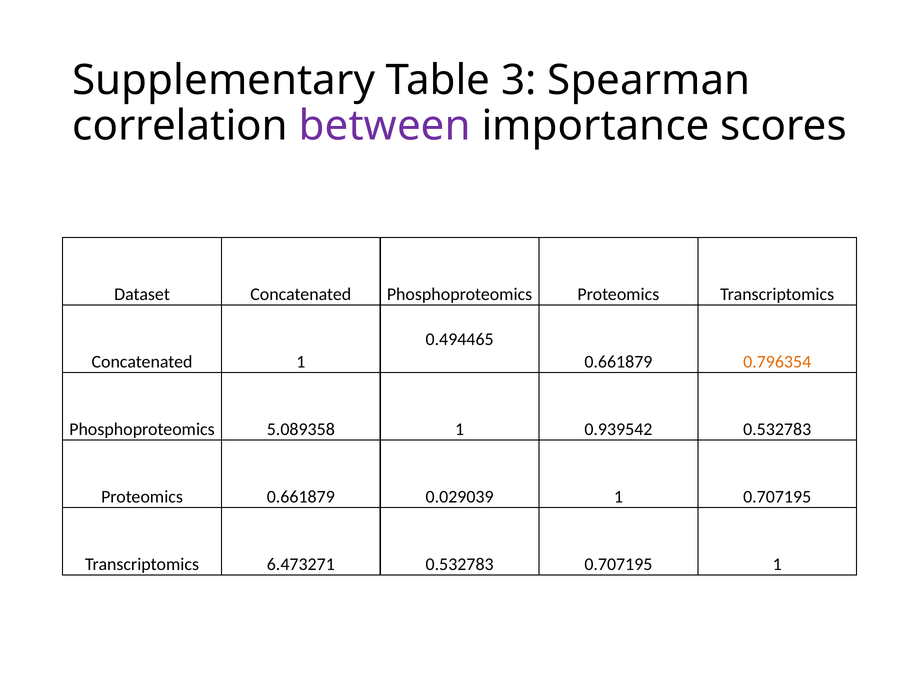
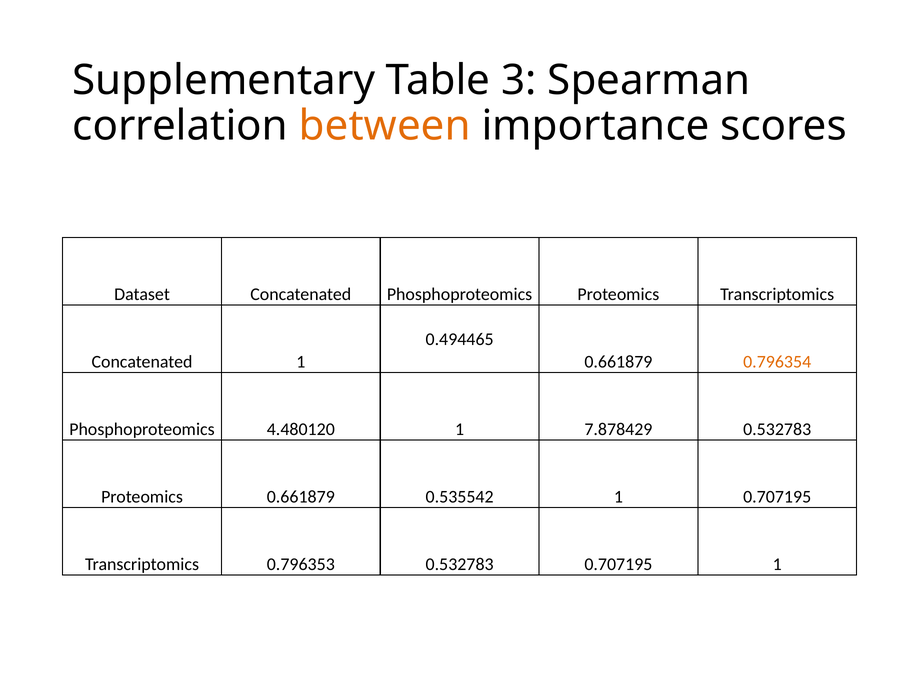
between colour: purple -> orange (385, 126)
5.089358: 5.089358 -> 4.480120 (301, 429)
0.939542: 0.939542 -> 7.878429 (618, 429)
0.029039: 0.029039 -> 0.535542 (460, 497)
6.473271: 6.473271 -> 0.796353 (301, 564)
